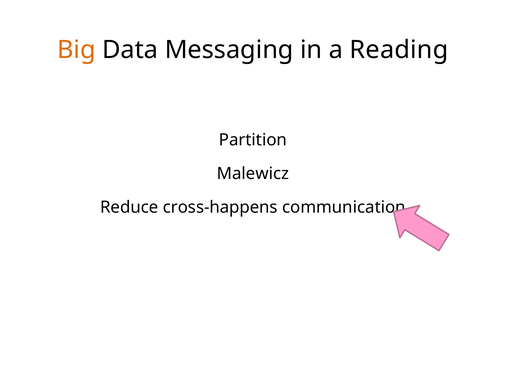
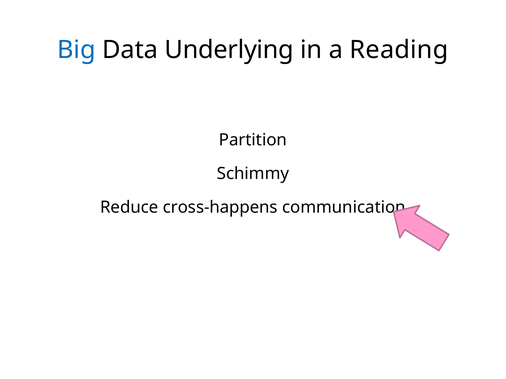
Big colour: orange -> blue (76, 50)
Messaging: Messaging -> Underlying (229, 50)
Malewicz: Malewicz -> Schimmy (253, 174)
